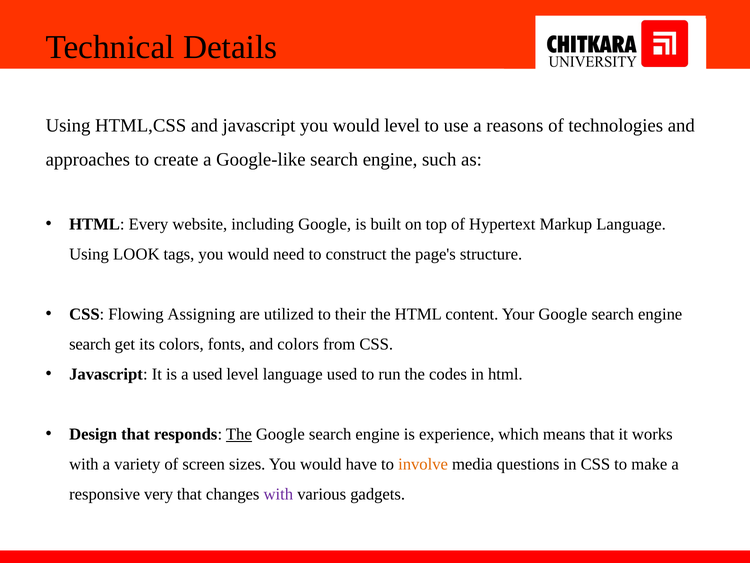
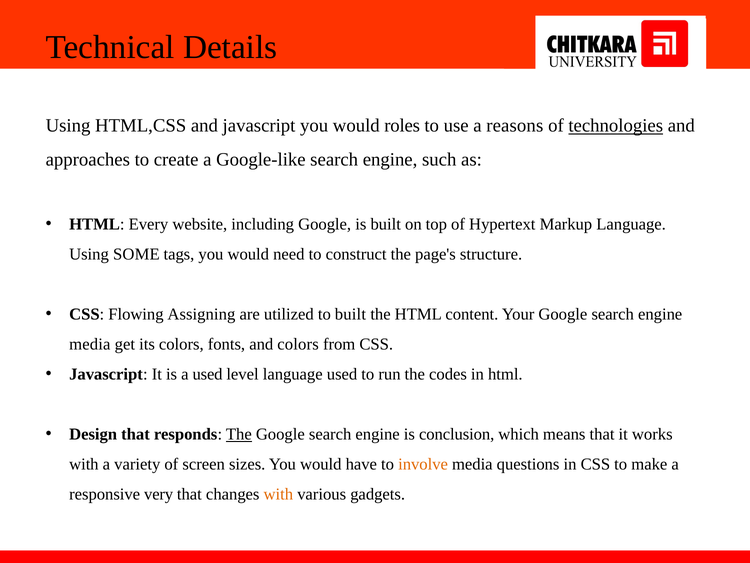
would level: level -> roles (402, 126)
technologies underline: none -> present (616, 126)
LOOK: LOOK -> SOME (136, 254)
to their: their -> built (350, 314)
search: search -> media (90, 344)
experience: experience -> conclusion (457, 434)
with colour: purple -> orange (278, 494)
